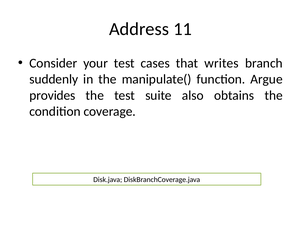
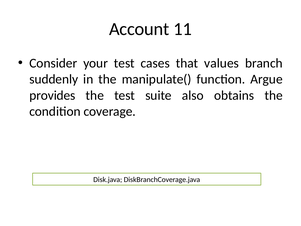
Address: Address -> Account (139, 29)
writes: writes -> values (222, 63)
